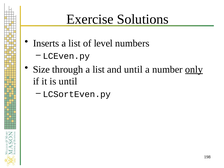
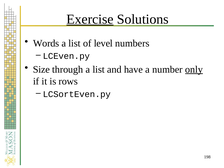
Exercise underline: none -> present (90, 19)
Inserts: Inserts -> Words (46, 43)
and until: until -> have (133, 69)
is until: until -> rows (68, 81)
